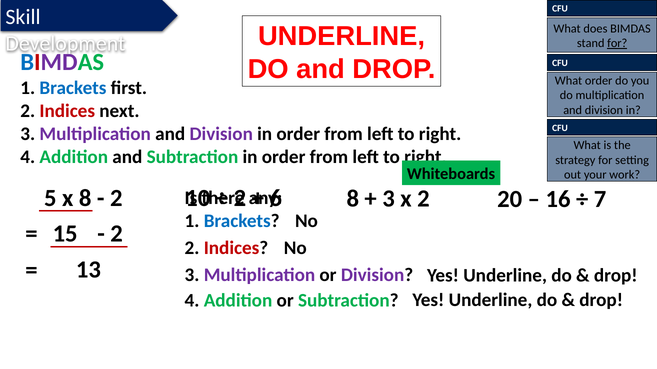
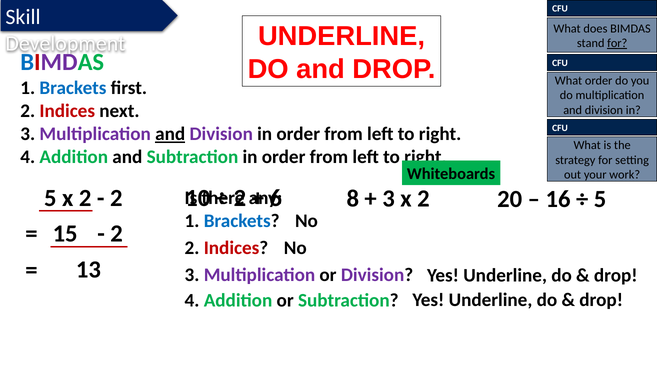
and underline: none -> present (170, 134)
5 x 8: 8 -> 2 (85, 199)
7: 7 -> 5 (600, 199)
